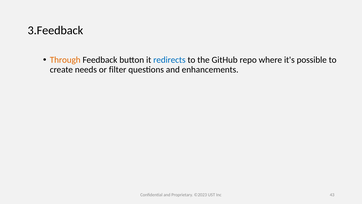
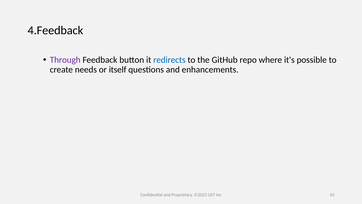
3.Feedback: 3.Feedback -> 4.Feedback (55, 30)
Through colour: orange -> purple (65, 60)
filter: filter -> itself (118, 70)
